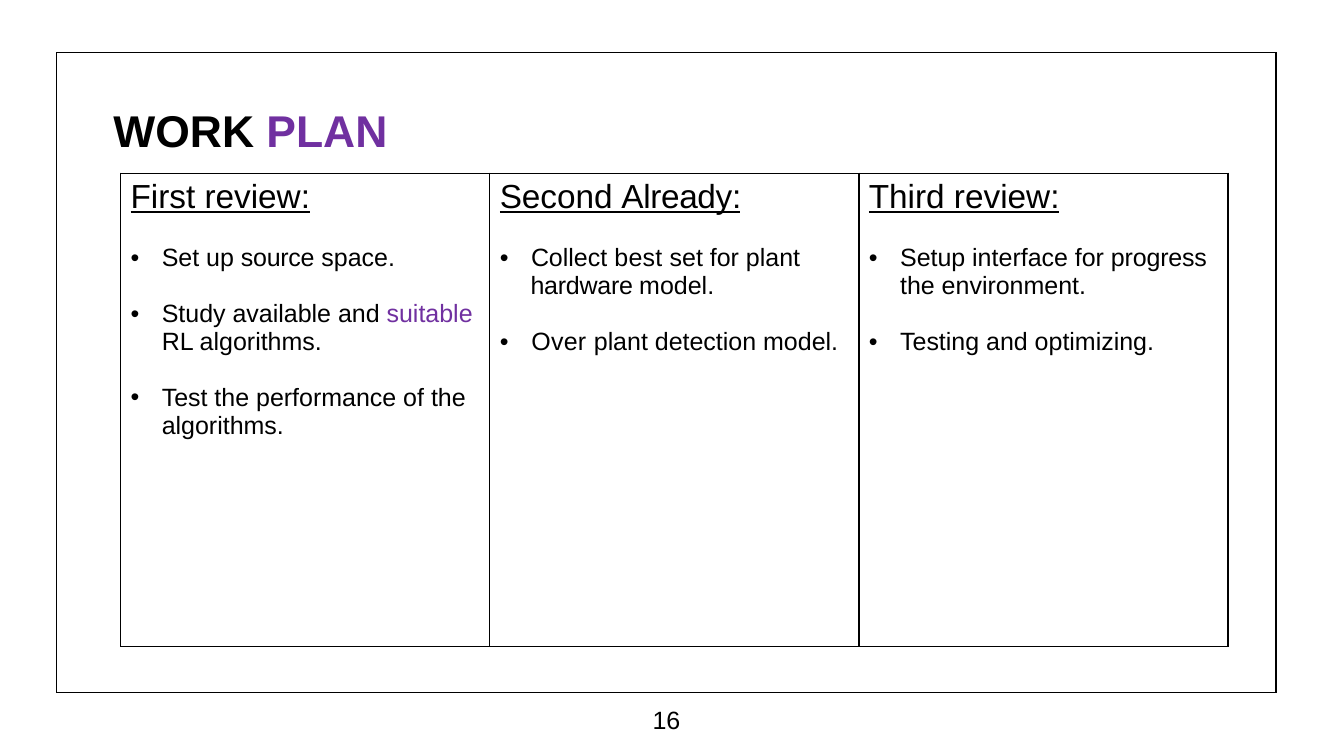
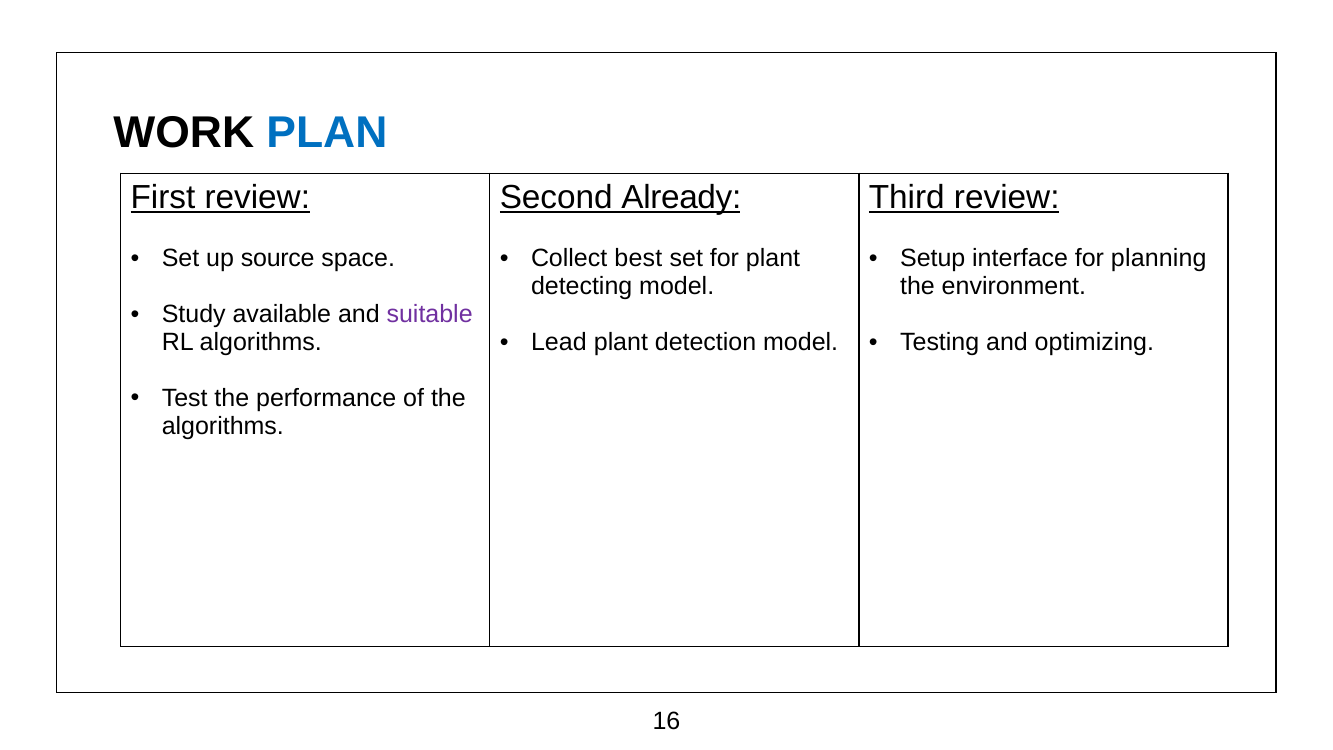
PLAN colour: purple -> blue (327, 133)
progress: progress -> planning (1159, 258)
hardware: hardware -> detecting (582, 286)
Over: Over -> Lead (559, 342)
